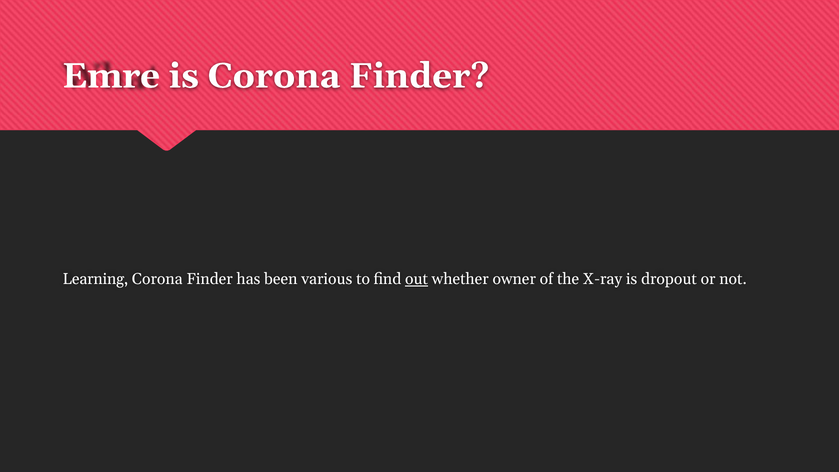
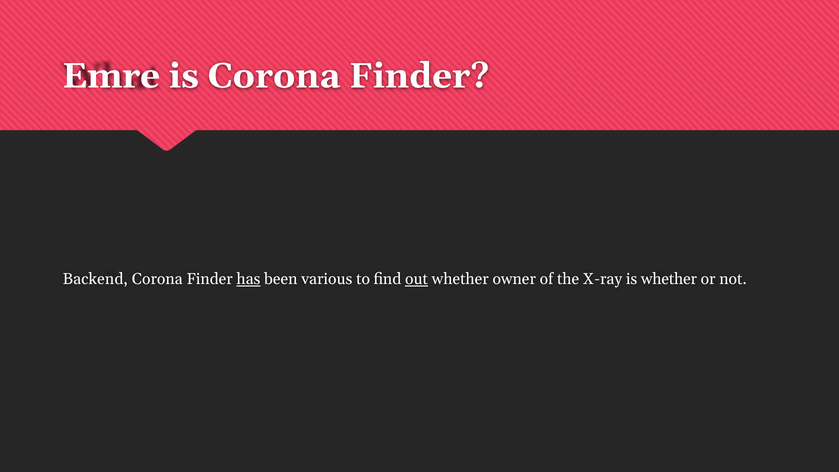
Learning: Learning -> Backend (95, 279)
has underline: none -> present (248, 279)
is dropout: dropout -> whether (669, 279)
